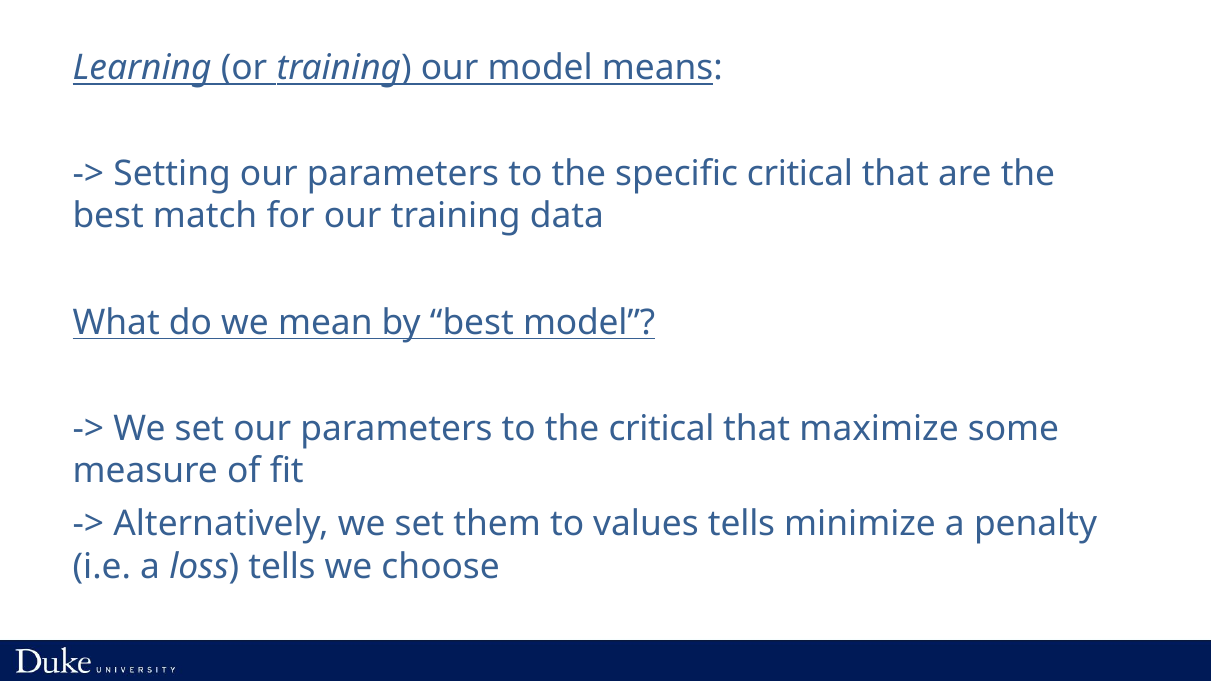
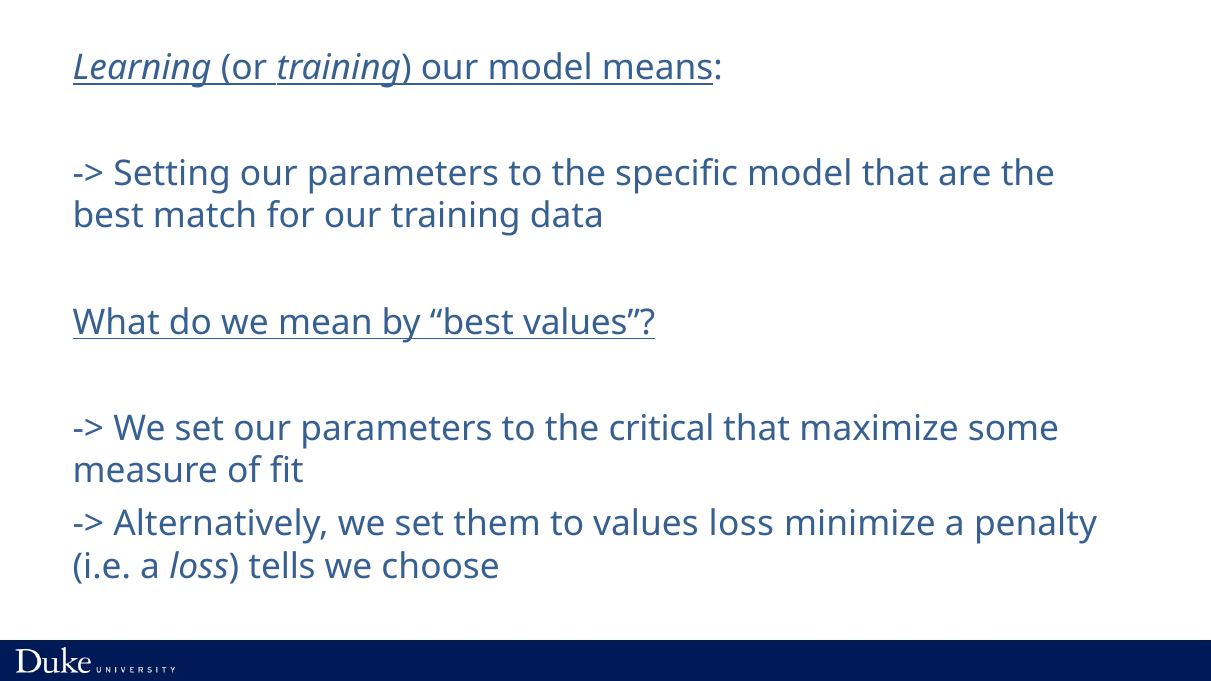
specific critical: critical -> model (800, 174)
best model: model -> values (589, 323)
values tells: tells -> loss (741, 524)
